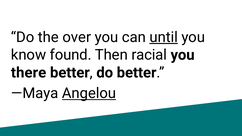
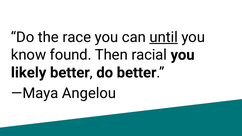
over: over -> race (77, 37)
there: there -> likely (29, 73)
Angelou underline: present -> none (89, 93)
